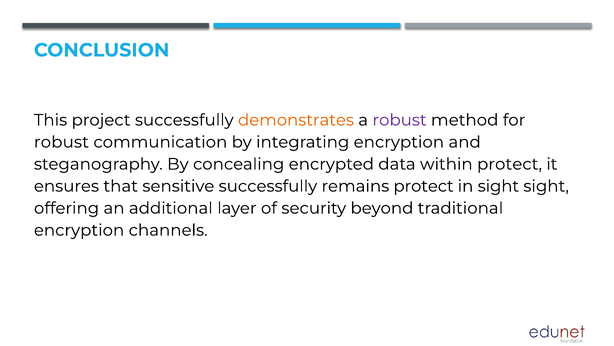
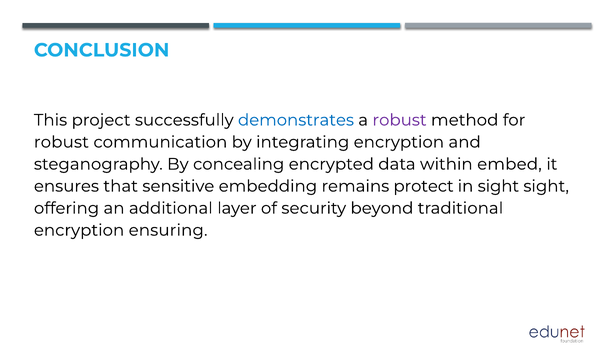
demonstrates colour: orange -> blue (296, 120)
within protect: protect -> embed (509, 164)
sensitive successfully: successfully -> embedding (268, 186)
channels: channels -> ensuring (168, 230)
